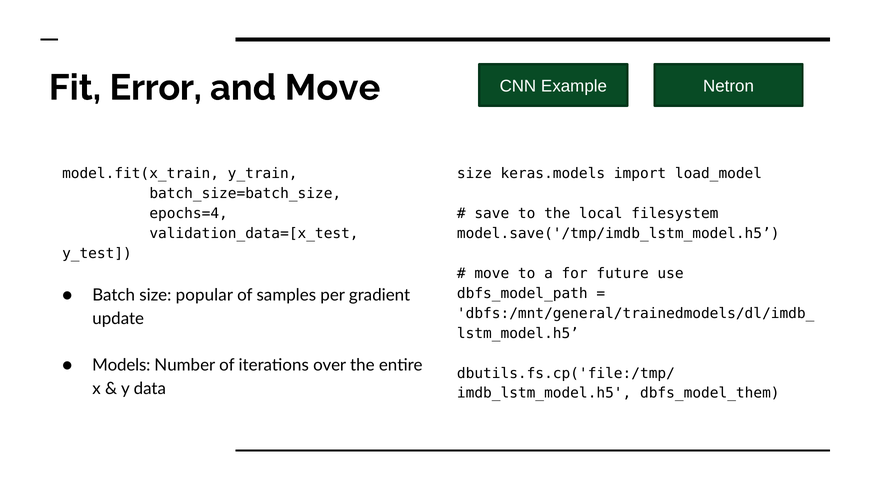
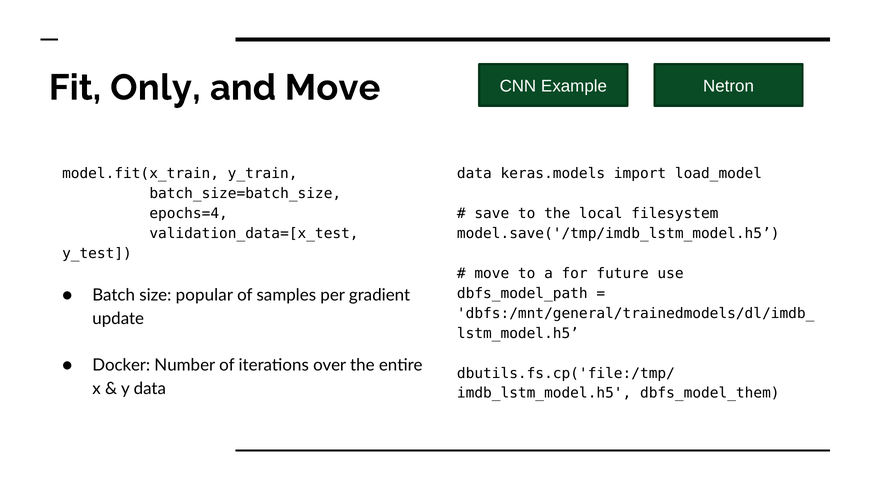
Error: Error -> Only (155, 88)
size: size -> data (474, 173)
Models: Models -> Docker (121, 366)
